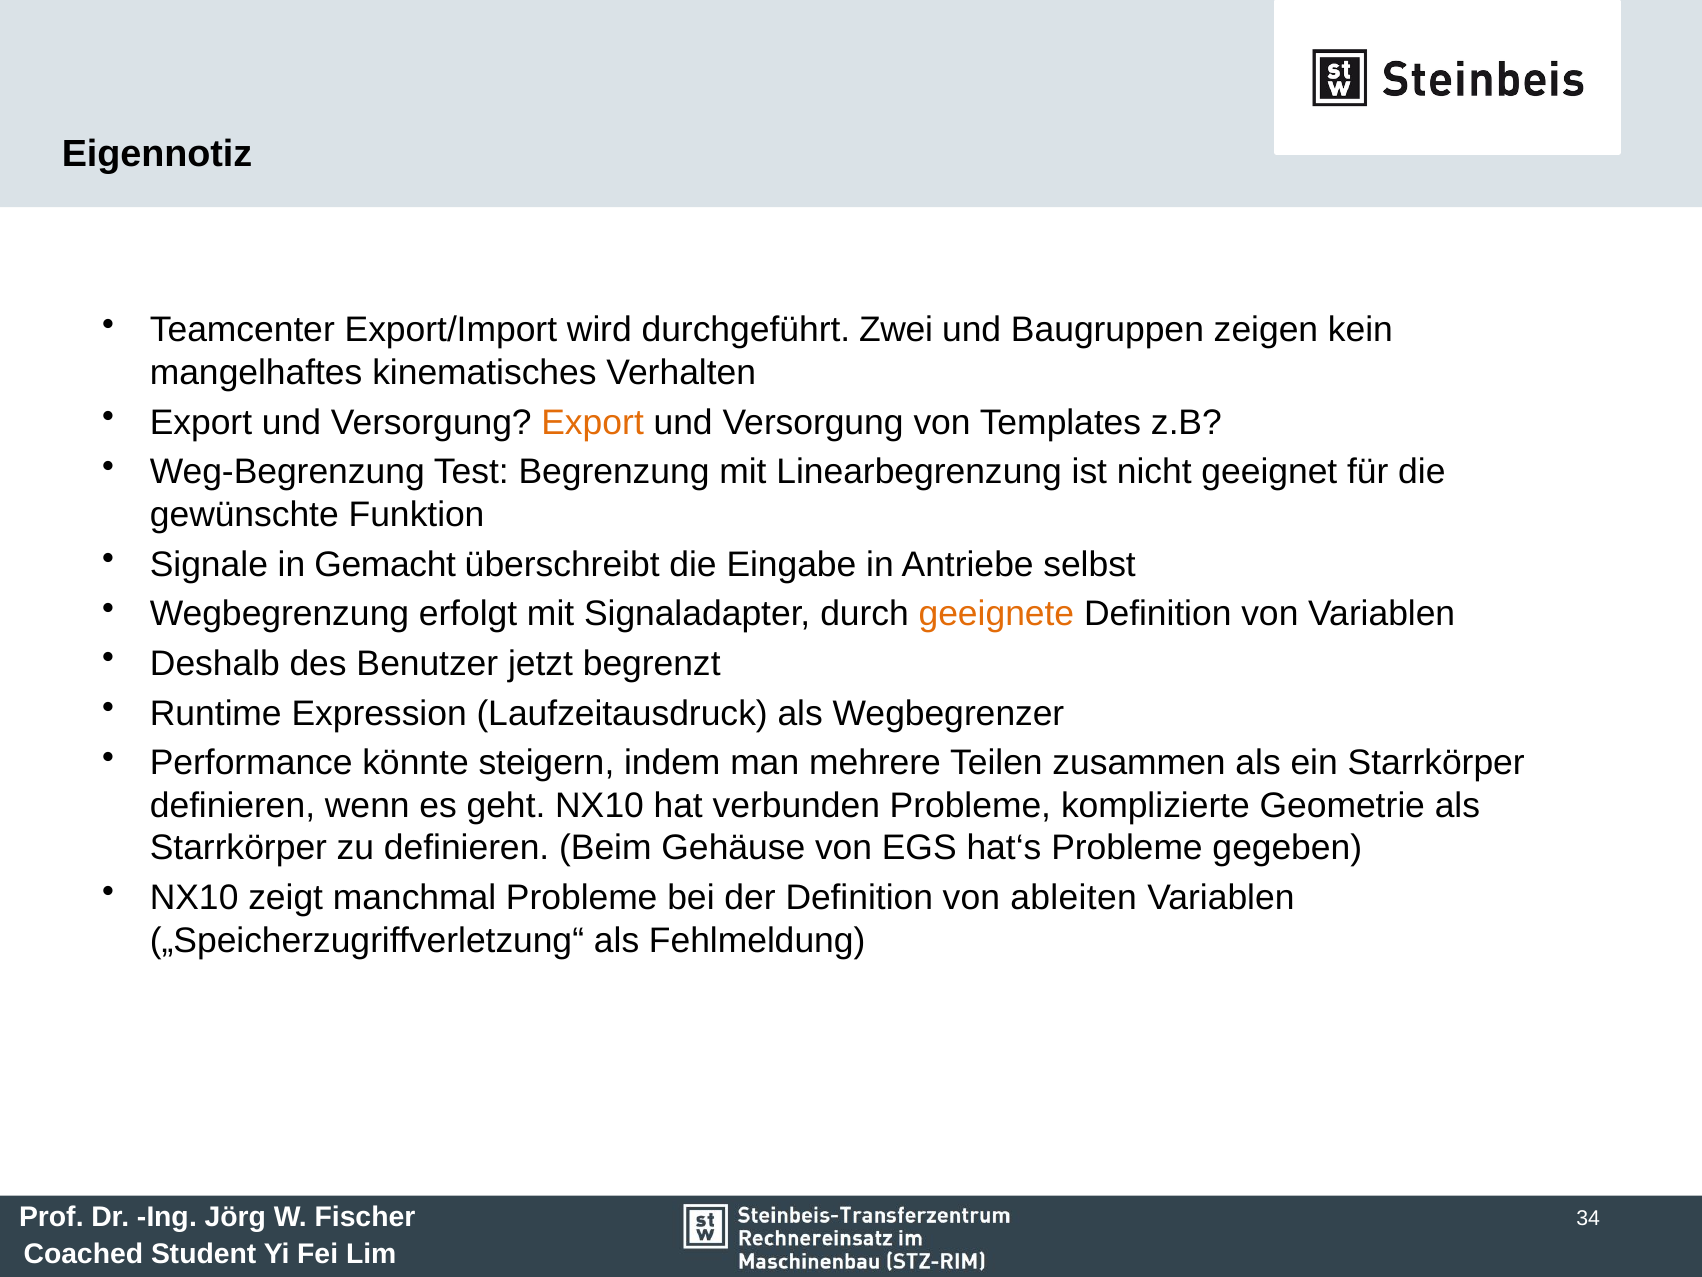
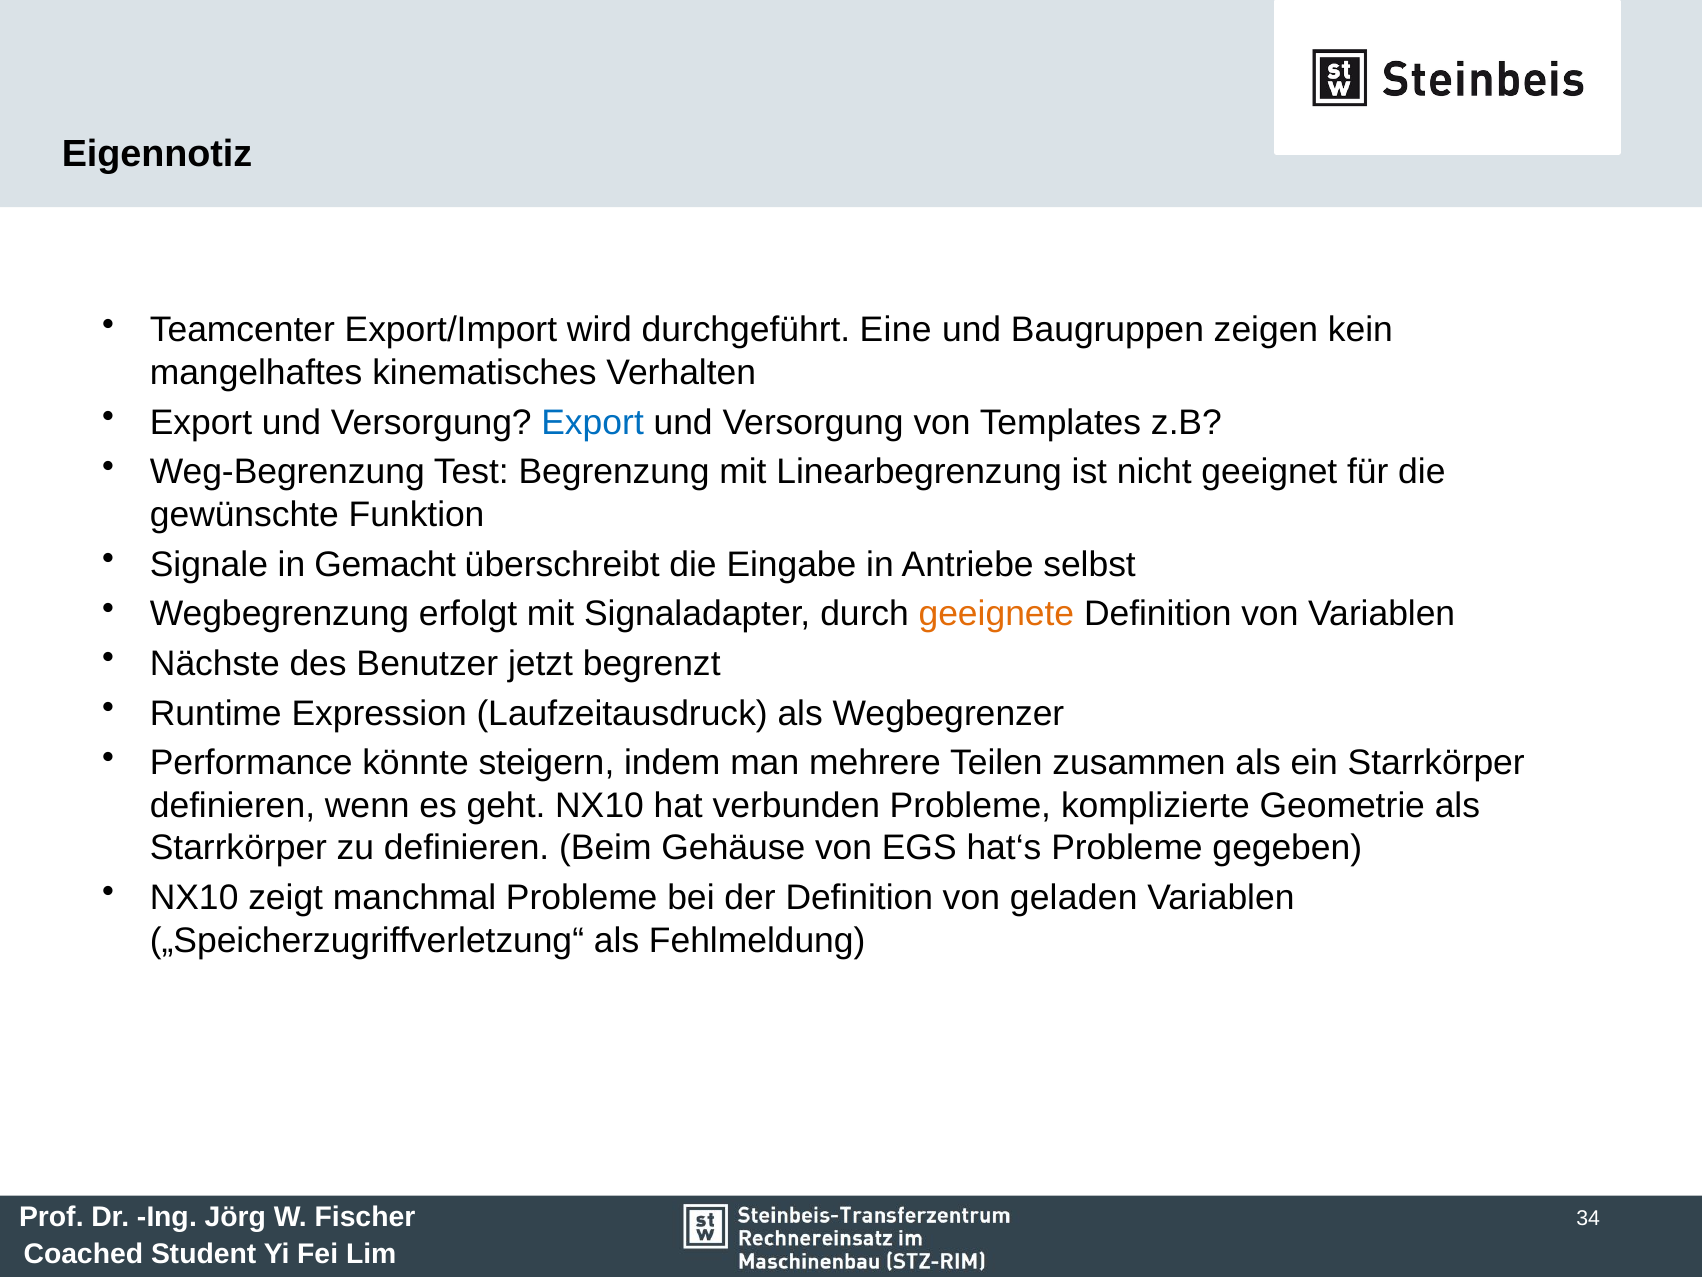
Zwei: Zwei -> Eine (896, 330)
Export colour: orange -> blue (593, 422)
Deshalb: Deshalb -> Nächste (215, 663)
ableiten: ableiten -> geladen (1074, 898)
